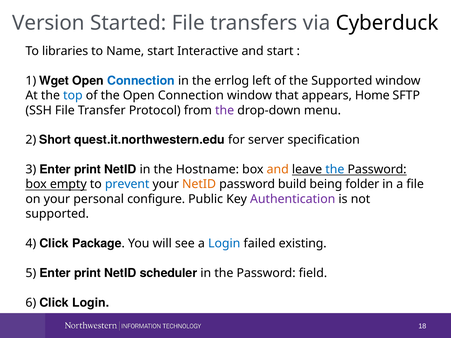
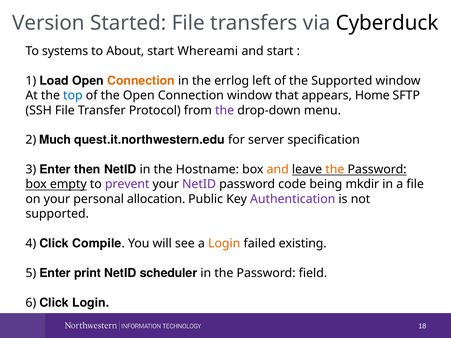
libraries: libraries -> systems (65, 51)
Name: Name -> About (125, 51)
Interactive: Interactive -> Whereami (208, 51)
Wget: Wget -> Load (54, 81)
Connection colour: blue -> orange (141, 81)
Short: Short -> Much (55, 140)
3 Enter print: print -> then (87, 170)
the colour: blue -> orange (335, 170)
prevent colour: blue -> purple (127, 184)
NetID colour: orange -> purple (199, 184)
build: build -> code (292, 184)
folder: folder -> mkdir (362, 184)
configure: configure -> allocation (156, 199)
Package: Package -> Compile (97, 244)
Login colour: blue -> orange (224, 244)
